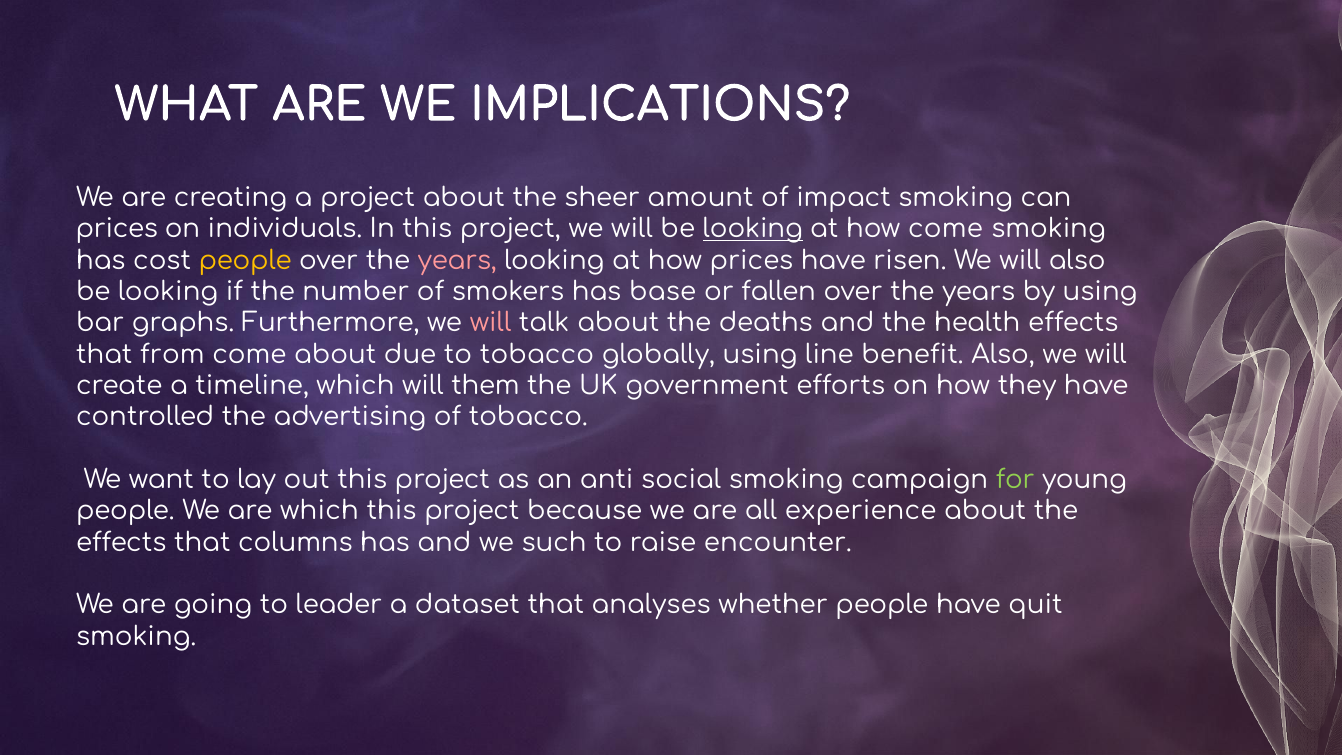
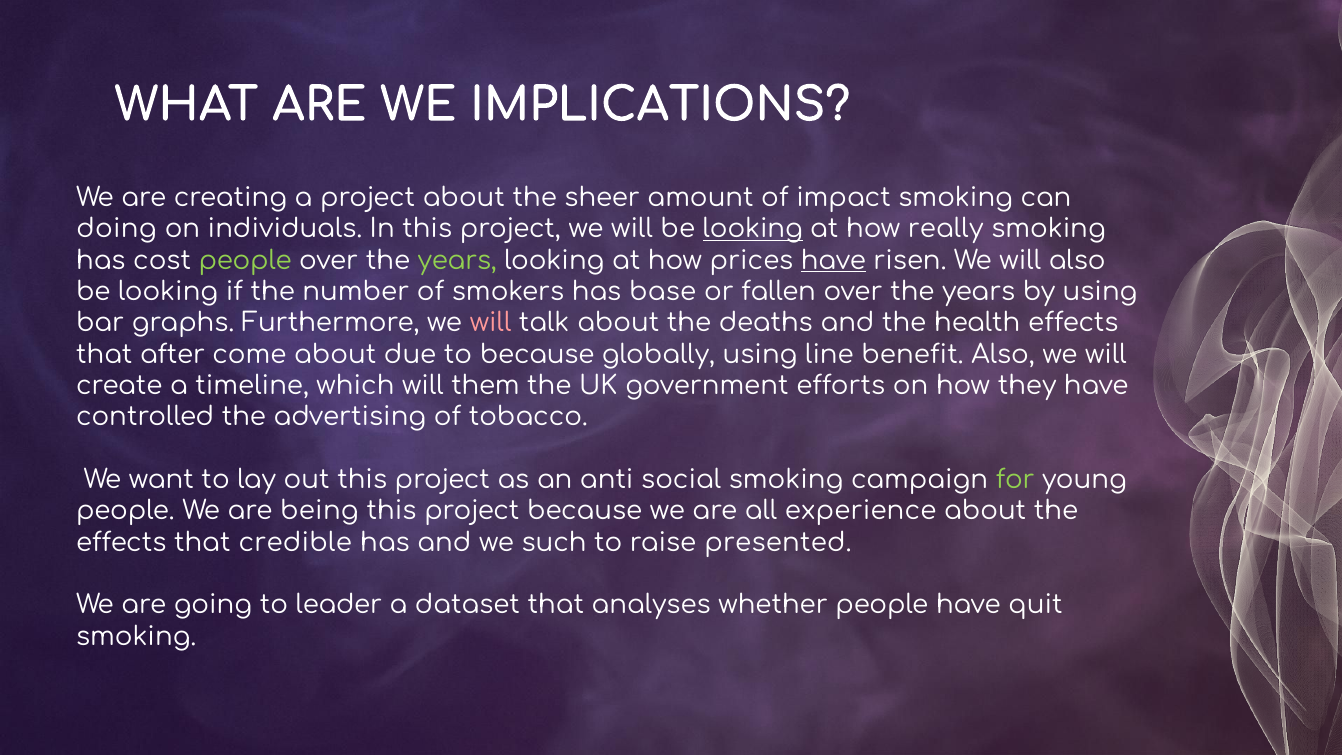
prices: prices -> doing (117, 229)
how come: come -> really (946, 229)
people colour: yellow -> light green (245, 260)
years colour: pink -> light green (457, 260)
have underline: none -> present (833, 260)
from: from -> after (173, 354)
to tobacco: tobacco -> because (537, 354)
are which: which -> being (319, 511)
columns: columns -> credible (295, 542)
encounter: encounter -> presented (778, 542)
